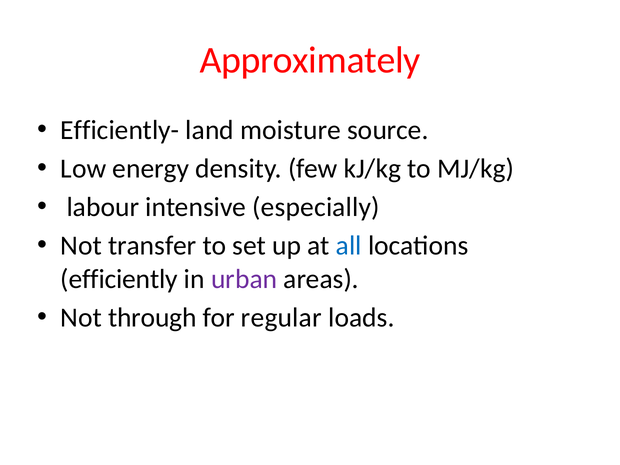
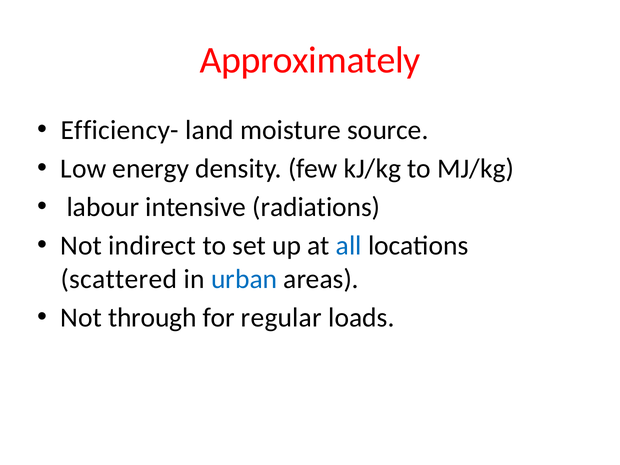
Efficiently-: Efficiently- -> Efficiency- (120, 130)
especially: especially -> radiations (316, 207)
transfer: transfer -> indirect (152, 246)
efficiently: efficiently -> scattered (119, 279)
urban colour: purple -> blue (244, 279)
